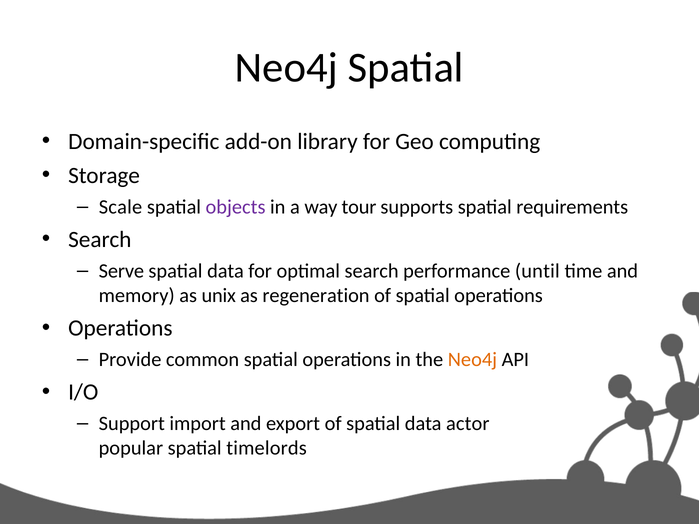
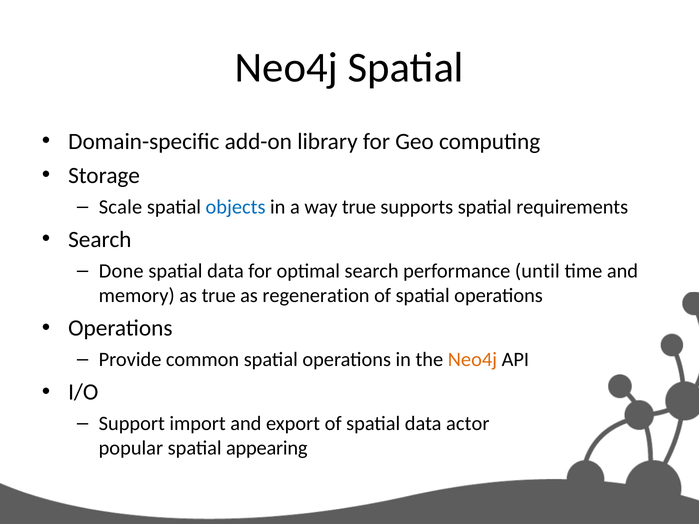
objects colour: purple -> blue (236, 207)
way tour: tour -> true (359, 207)
Serve: Serve -> Done (121, 271)
as unix: unix -> true (219, 296)
timelords: timelords -> appearing (267, 448)
